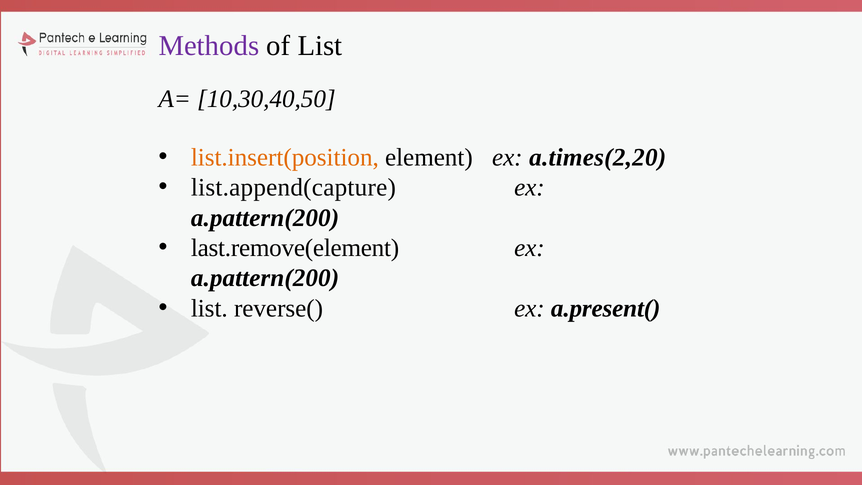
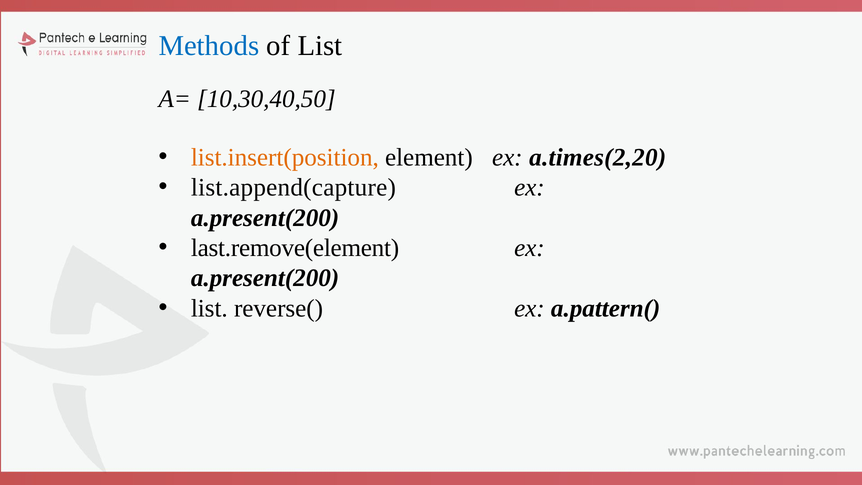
Methods colour: purple -> blue (209, 46)
a.pattern(200: a.pattern(200 -> a.present(200 (265, 218)
a.pattern(200: a.pattern(200 -> a.present(200 (265, 278)
a.present(: a.present( -> a.pattern( (606, 308)
